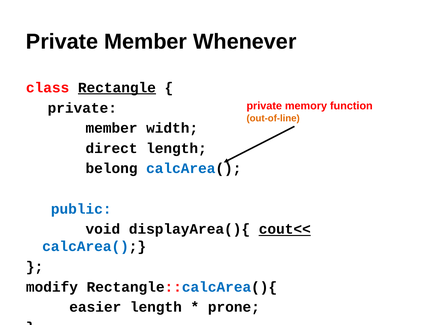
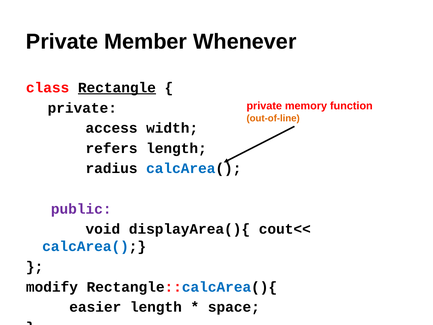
member: member -> access (112, 128)
direct: direct -> refers (112, 148)
belong: belong -> radius (112, 168)
public colour: blue -> purple (81, 209)
cout<< underline: present -> none (285, 229)
prone: prone -> space (234, 307)
